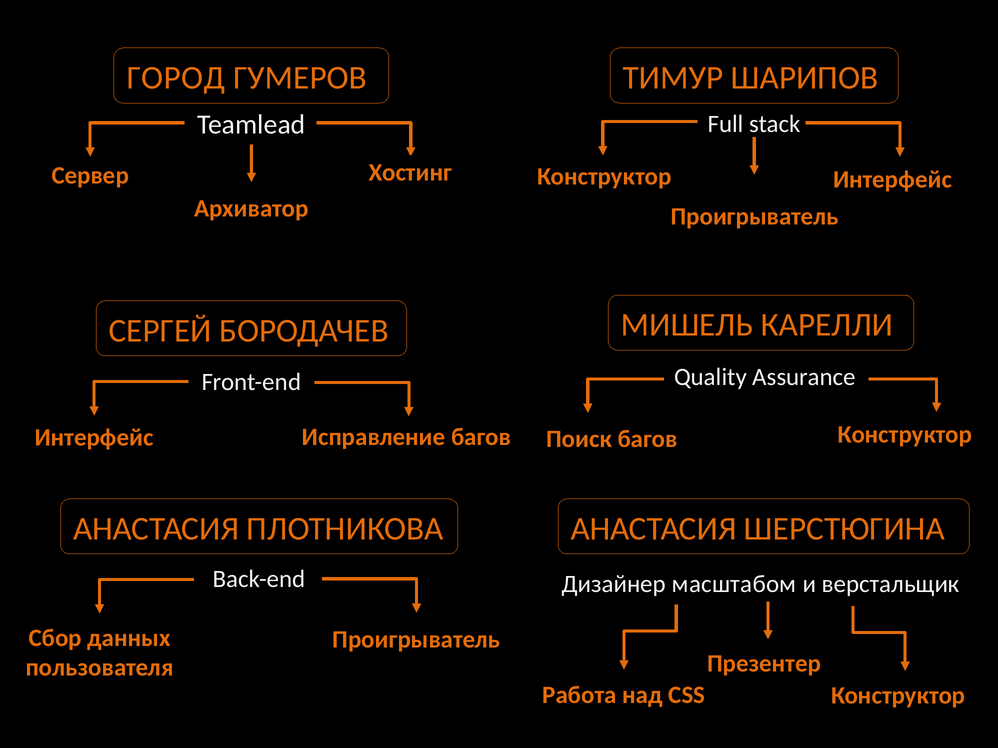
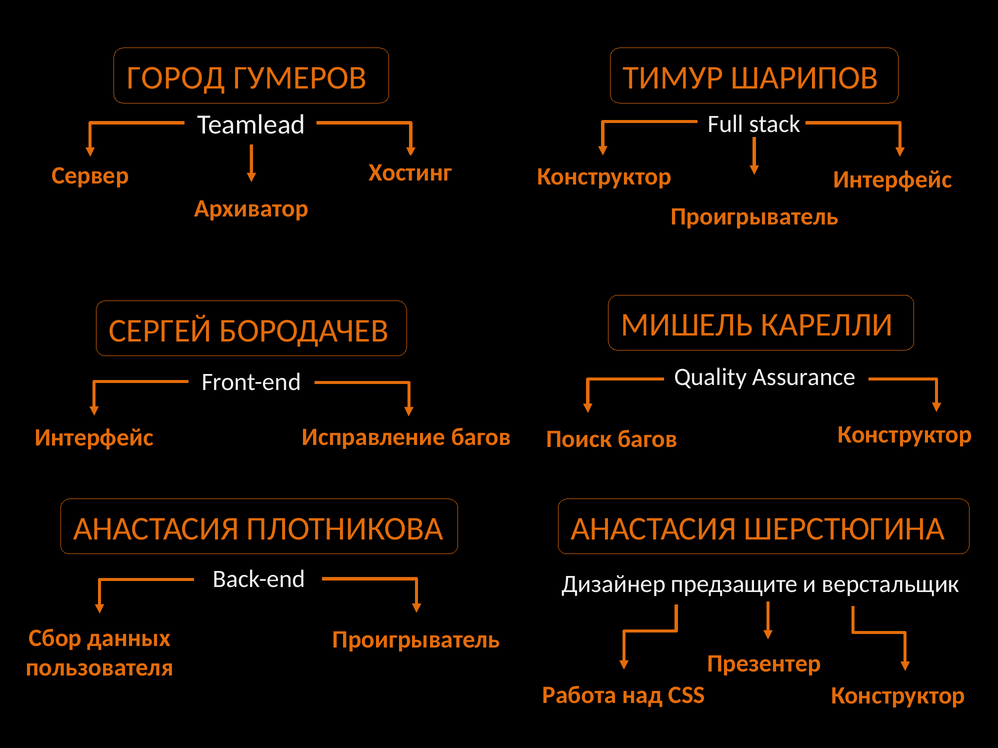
масштабом: масштабом -> предзащите (734, 585)
